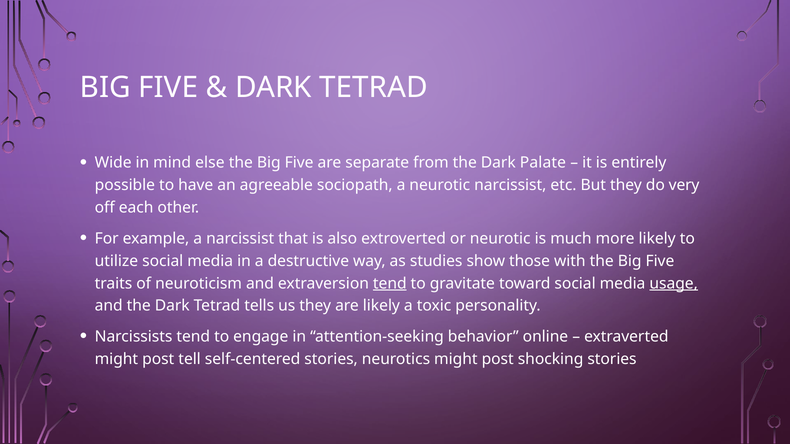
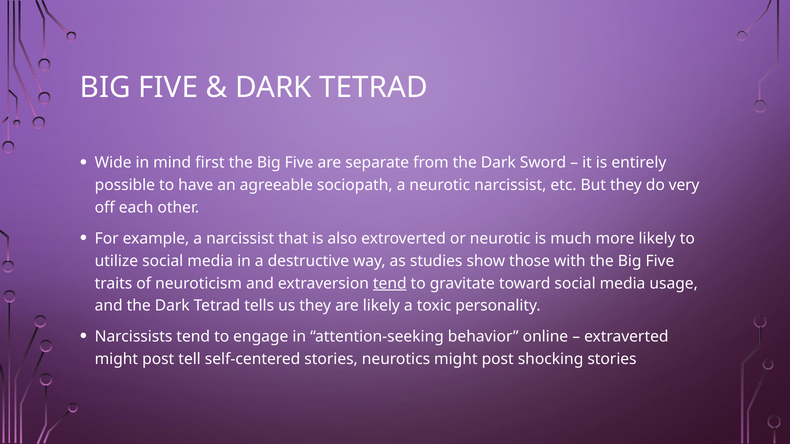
else: else -> first (210, 163)
Palate: Palate -> Sword (543, 163)
usage underline: present -> none (674, 284)
